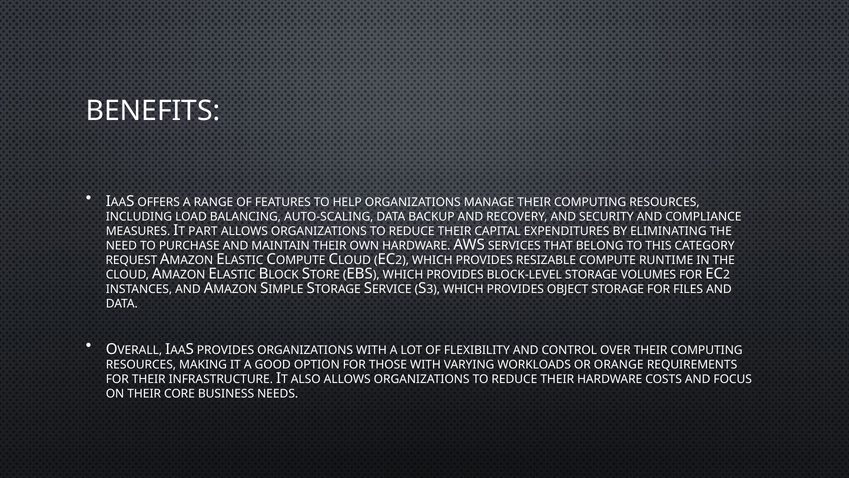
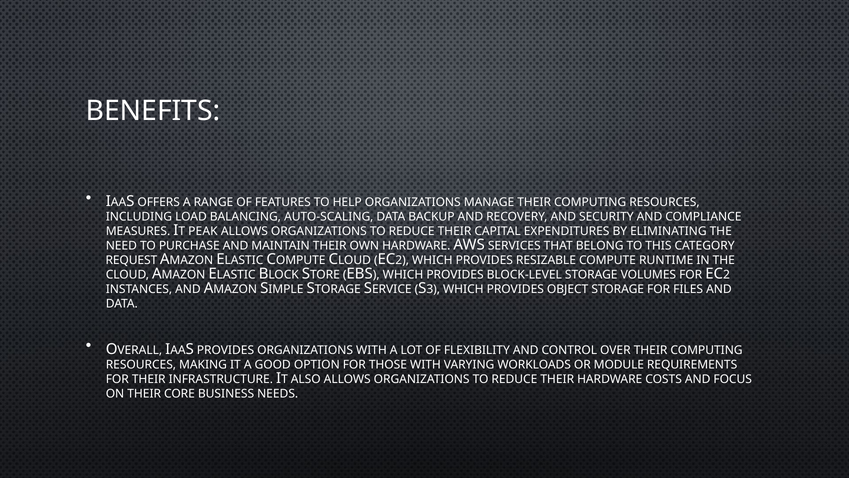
PART: PART -> PEAK (203, 231)
ORANGE: ORANGE -> MODULE (619, 364)
